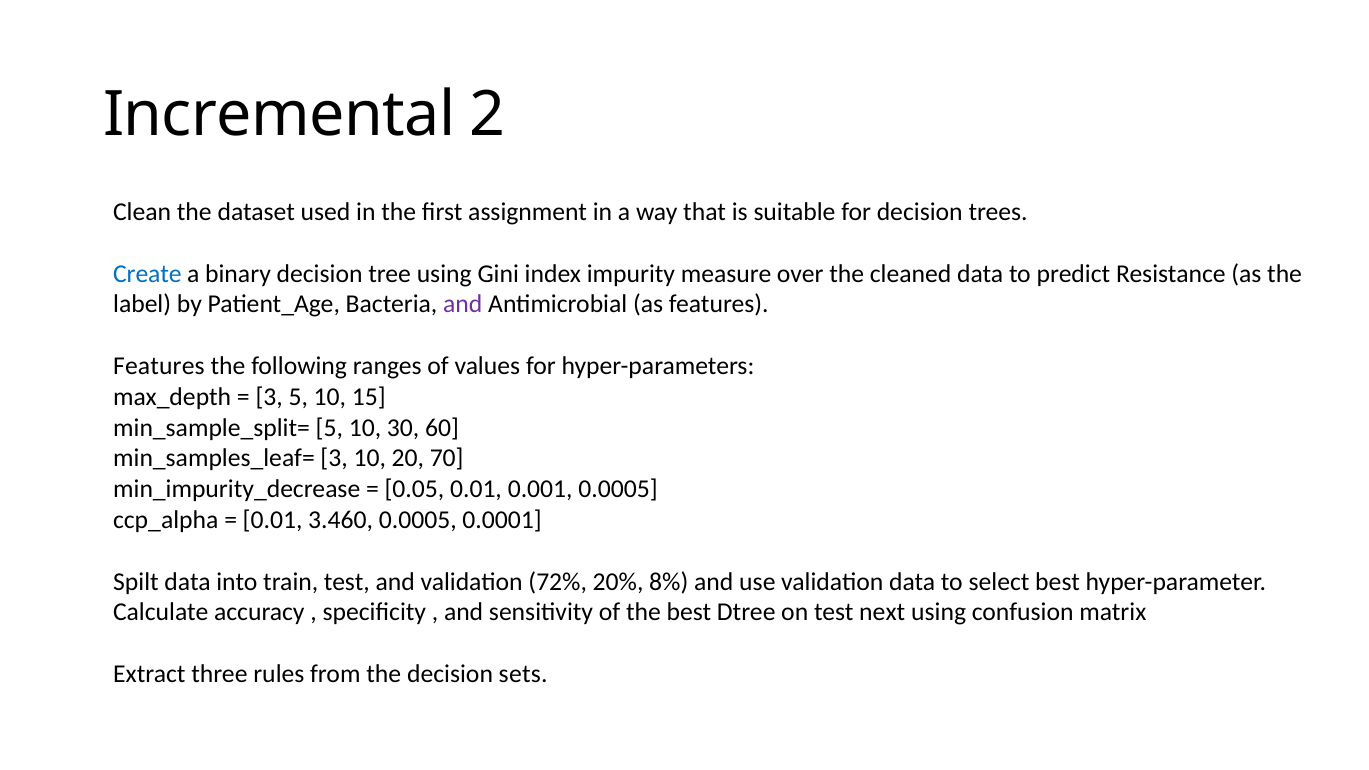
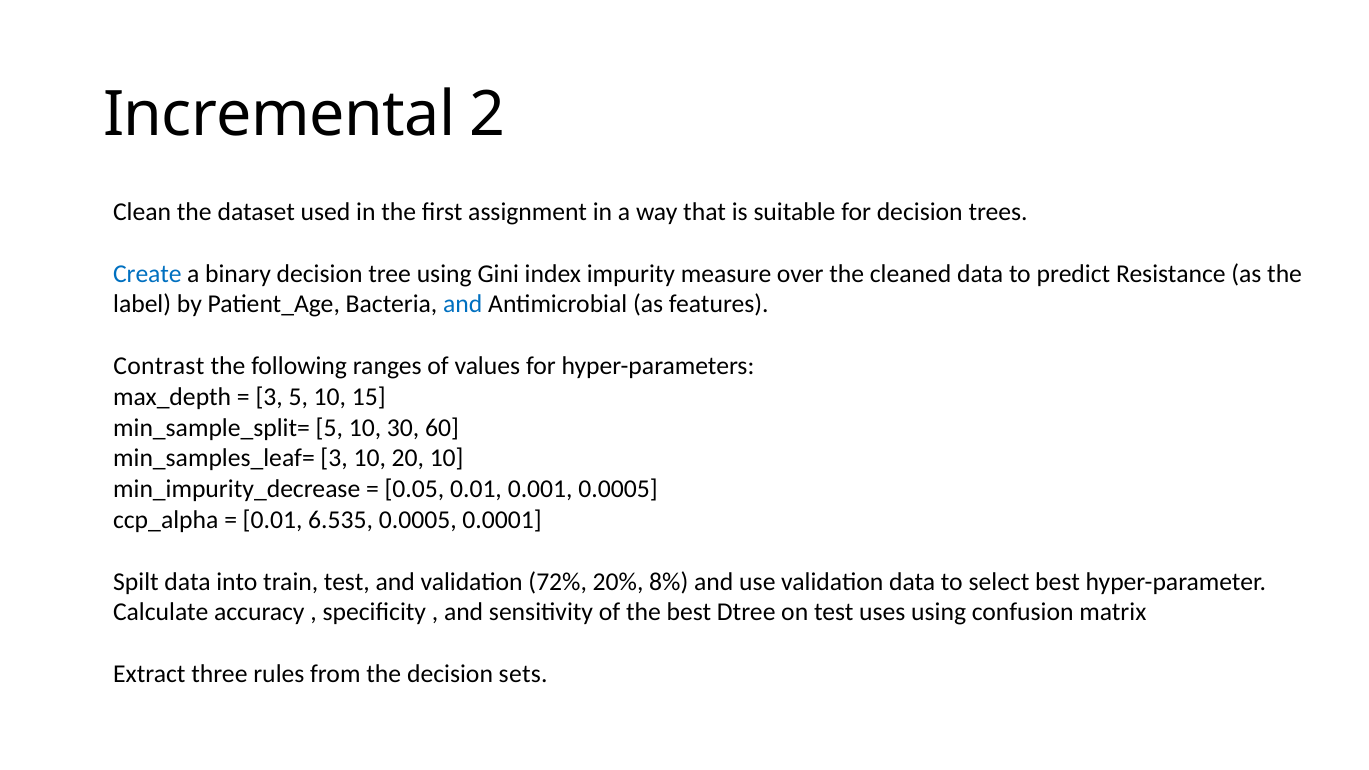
and colour: purple -> blue (463, 304)
Features: Features -> Contrast (159, 366)
20 70: 70 -> 10 (447, 458)
3.460: 3.460 -> 6.535 (341, 520)
next: next -> uses (882, 612)
